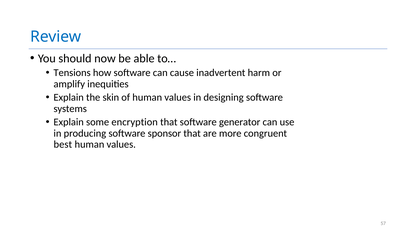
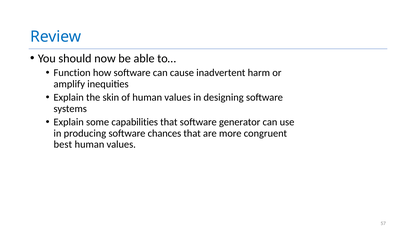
Tensions: Tensions -> Function (72, 73)
encryption: encryption -> capabilities (135, 122)
sponsor: sponsor -> chances (164, 133)
